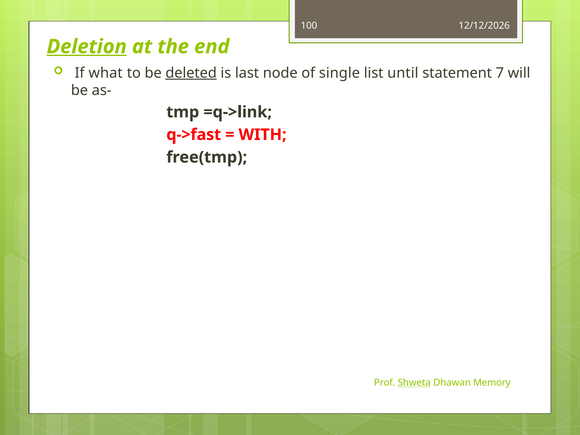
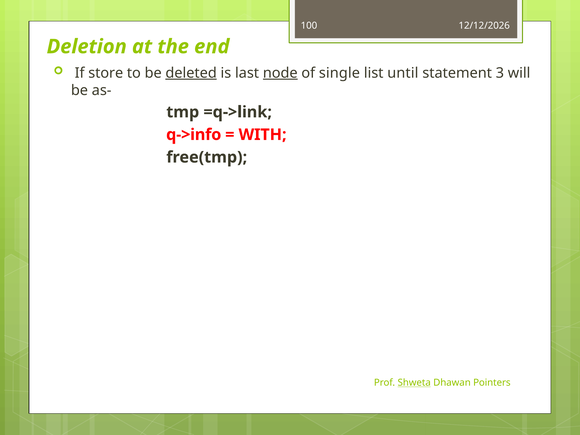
Deletion underline: present -> none (87, 47)
what: what -> store (106, 73)
node underline: none -> present (280, 73)
7: 7 -> 3 (500, 73)
q->fast: q->fast -> q->info (194, 135)
Memory: Memory -> Pointers (492, 383)
